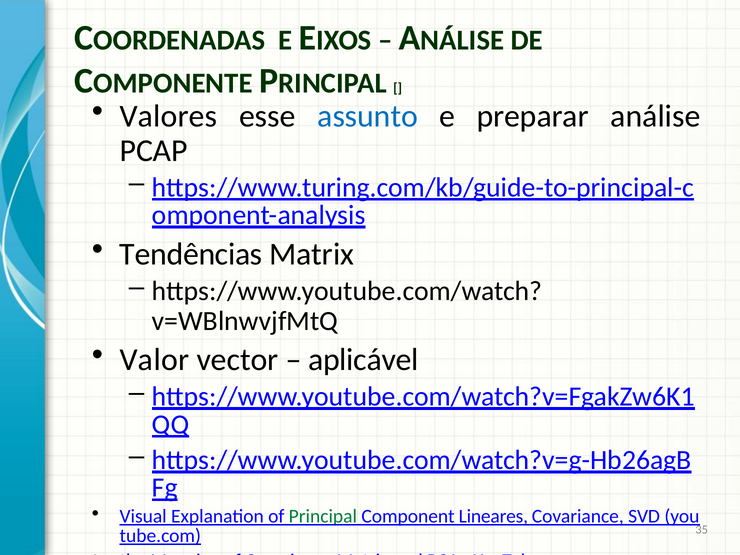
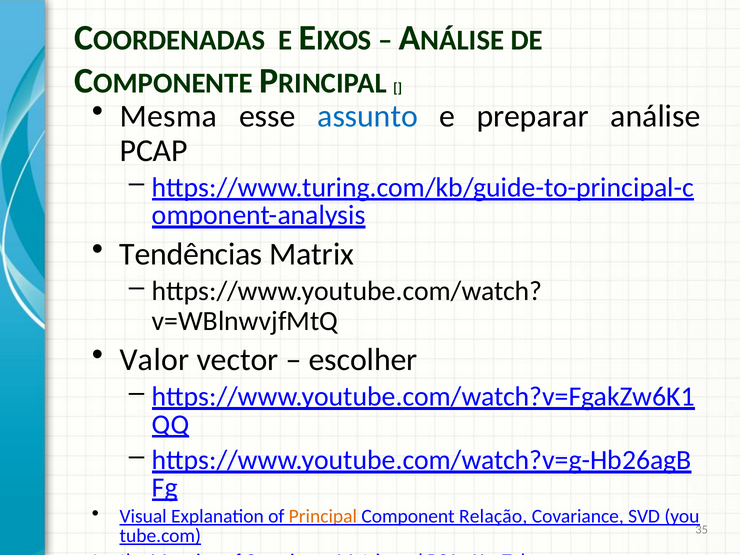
Valores: Valores -> Mesma (168, 116)
aplicável: aplicável -> escolher (363, 360)
Principal colour: green -> orange (323, 516)
Lineares: Lineares -> Relação (493, 516)
